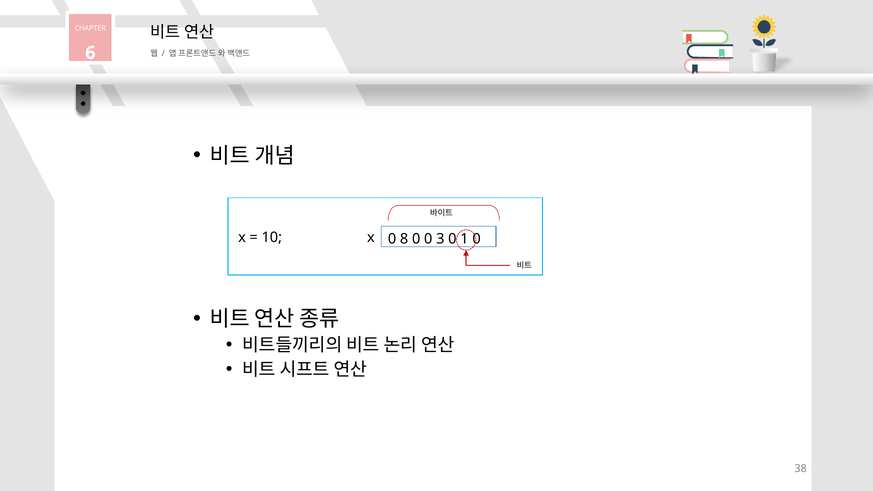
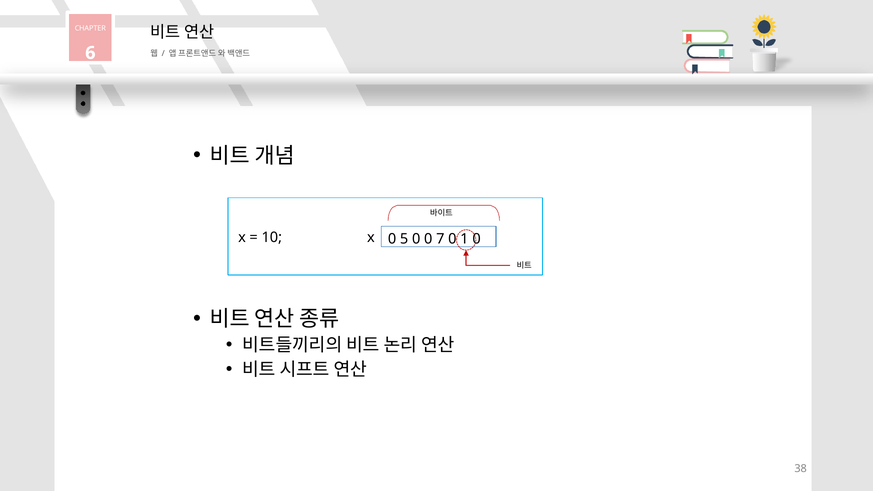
8: 8 -> 5 (404, 239)
3: 3 -> 7 (440, 239)
